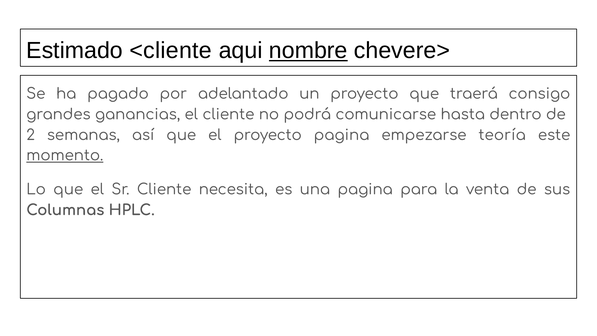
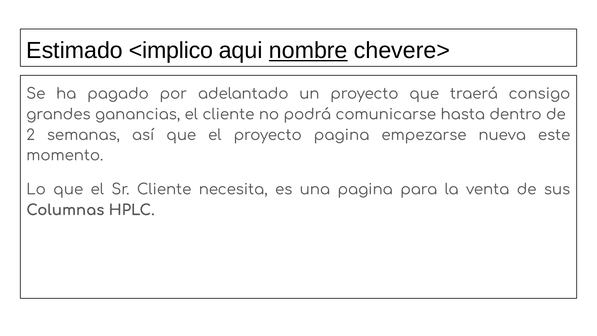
<cliente: <cliente -> <implico (171, 51)
teoría: teoría -> nueva (502, 135)
momento underline: present -> none (65, 156)
